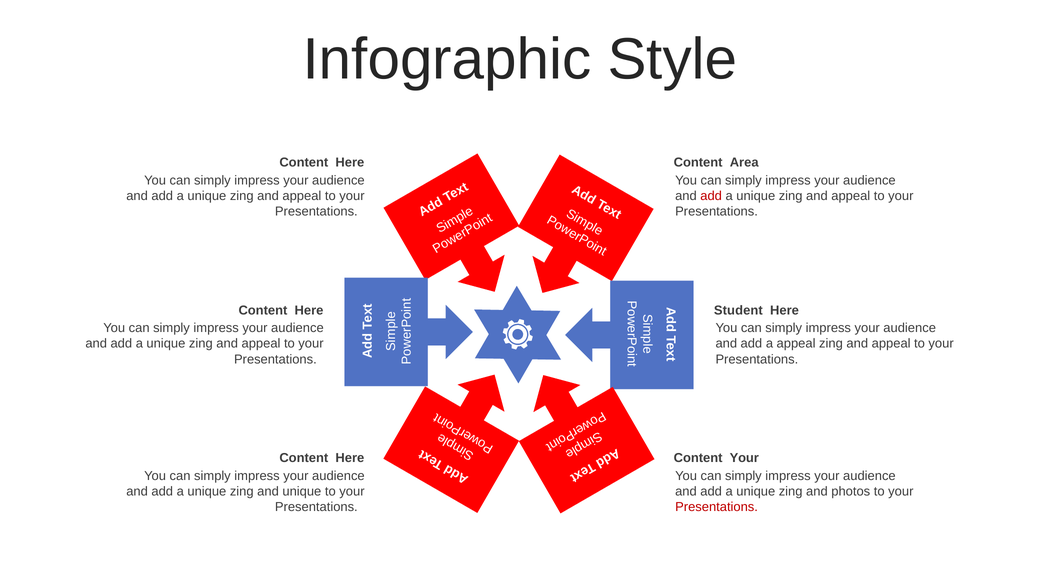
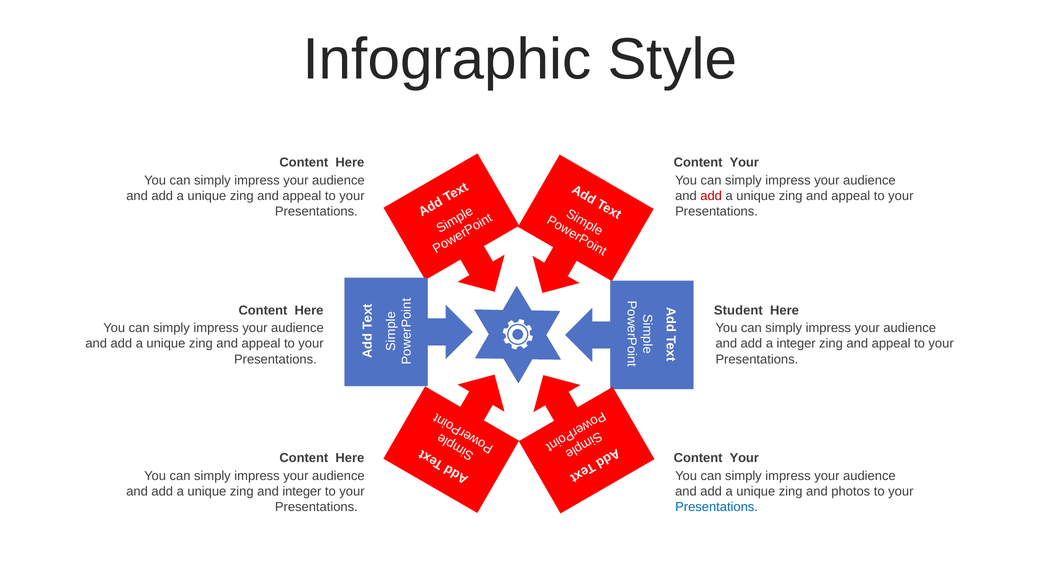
Area: Area -> Your (744, 163)
a appeal: appeal -> integer (796, 344)
and unique: unique -> integer (302, 491)
Presentations colour: red -> blue (717, 507)
